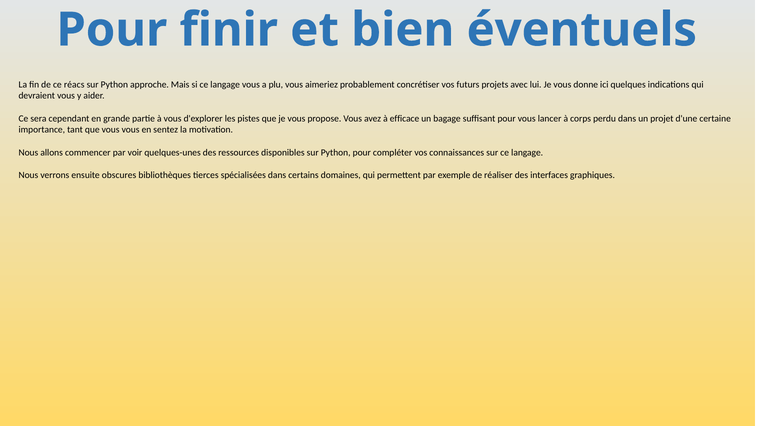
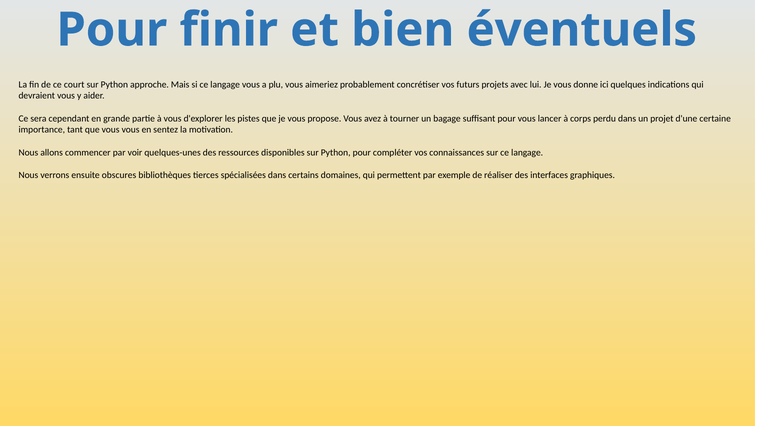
réacs: réacs -> court (74, 84)
efficace: efficace -> tourner (404, 118)
